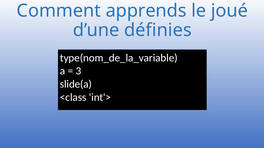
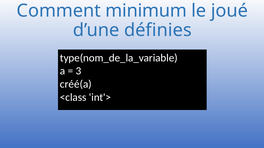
apprends: apprends -> minimum (146, 11)
slide(a: slide(a -> créé(a (76, 84)
